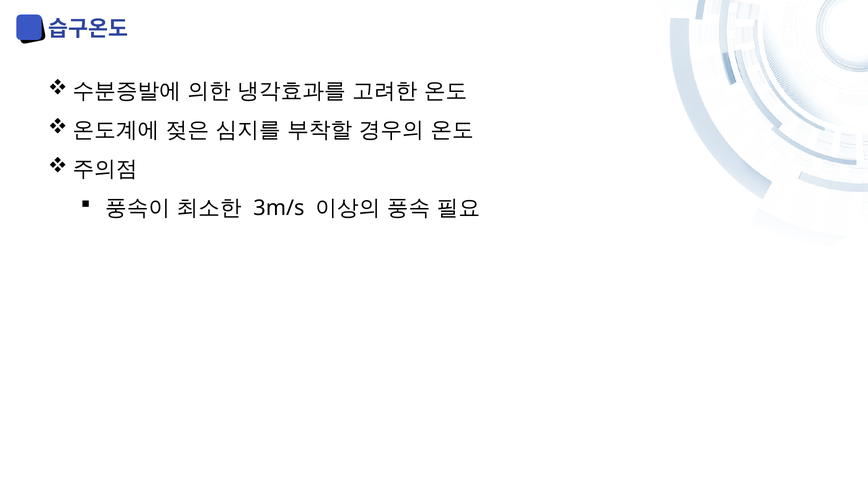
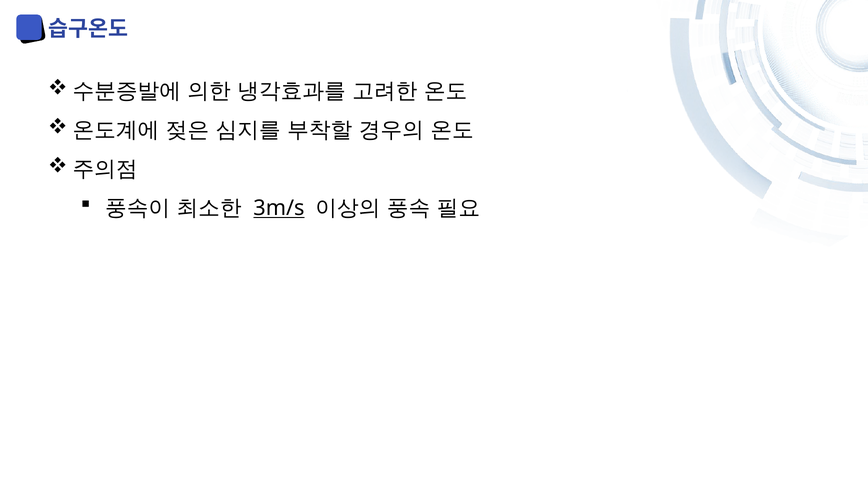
3m/s underline: none -> present (279, 208)
